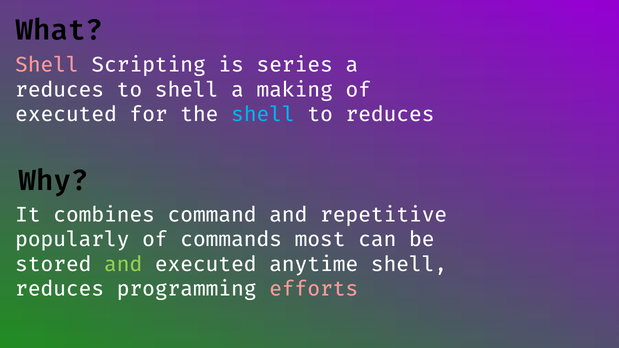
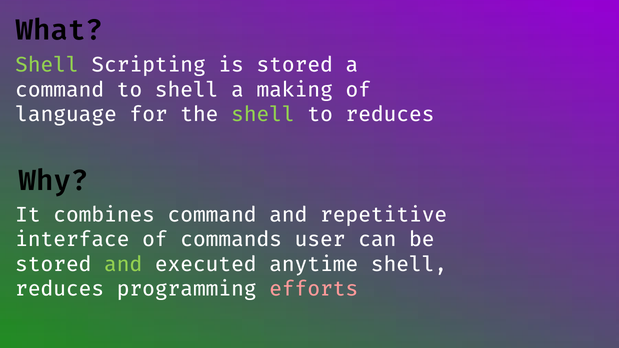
Shell colour: pink -> light green (47, 65)
is series: series -> stored (295, 65)
reduces: reduces -> command (60, 90)
executed: executed -> language (66, 115)
shell colour: light blue -> light green (263, 115)
popularly: popularly -> interface (72, 240)
most: most -> user (320, 240)
